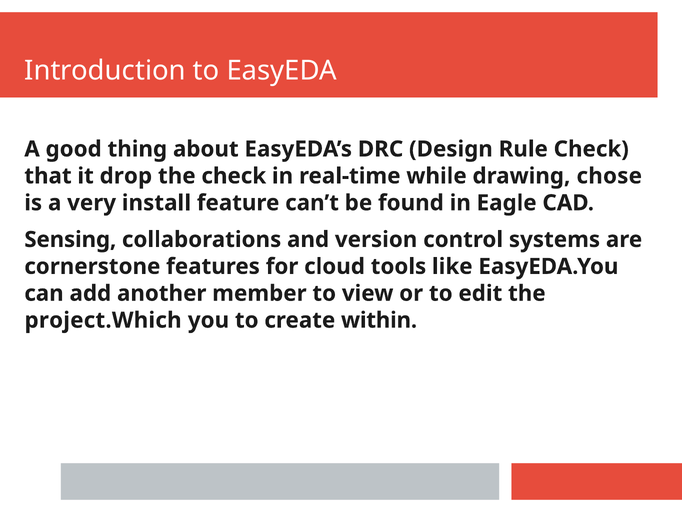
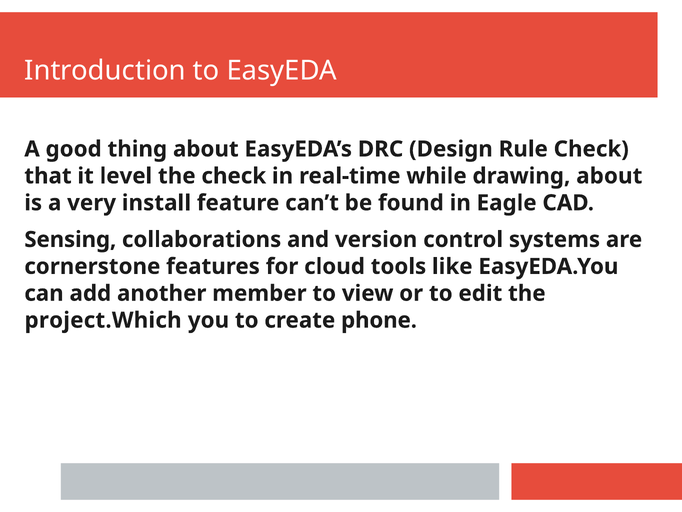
drop: drop -> level (126, 176)
drawing chose: chose -> about (609, 176)
within: within -> phone (379, 320)
